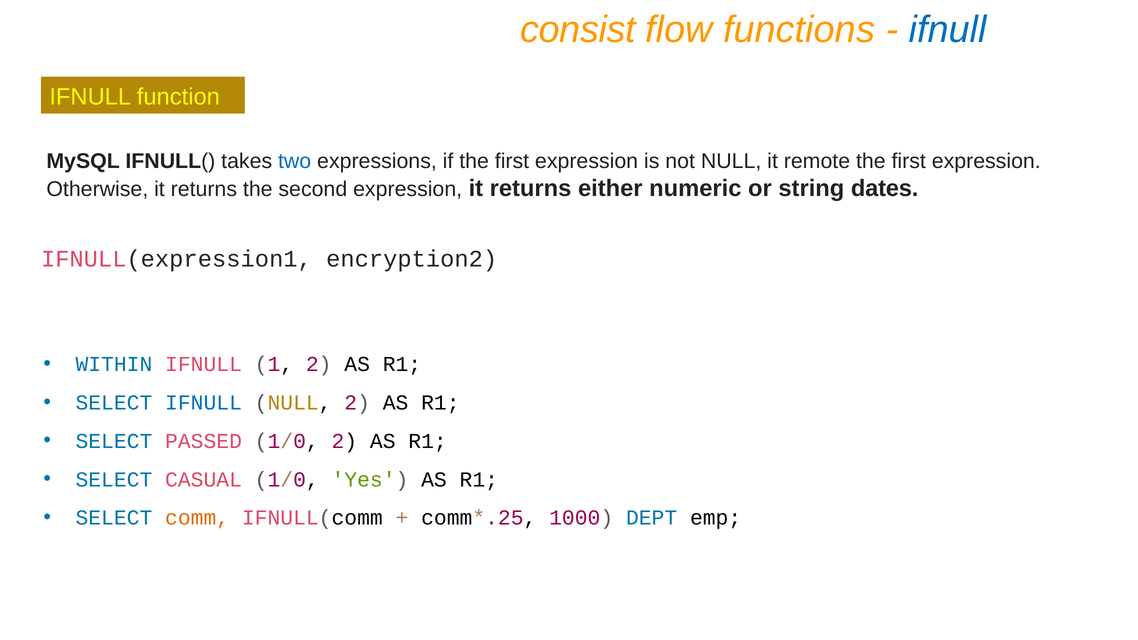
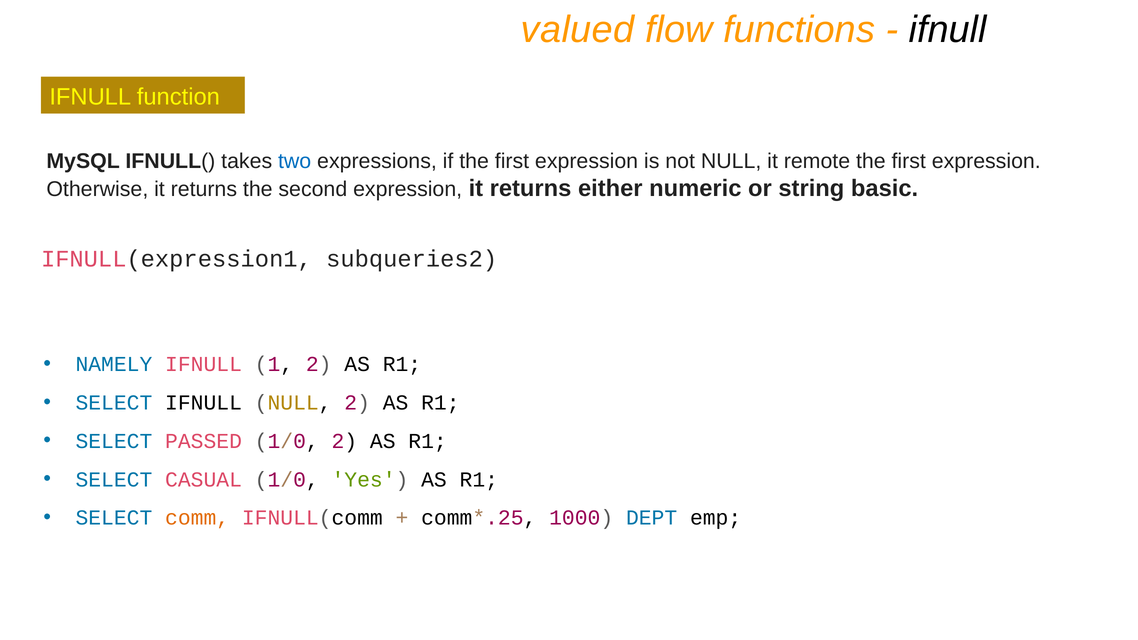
consist: consist -> valued (578, 30)
ifnull colour: blue -> black (948, 30)
dates: dates -> basic (885, 188)
encryption2: encryption2 -> subqueries2 (412, 259)
WITHIN: WITHIN -> NAMELY (114, 364)
IFNULL colour: blue -> black (204, 403)
